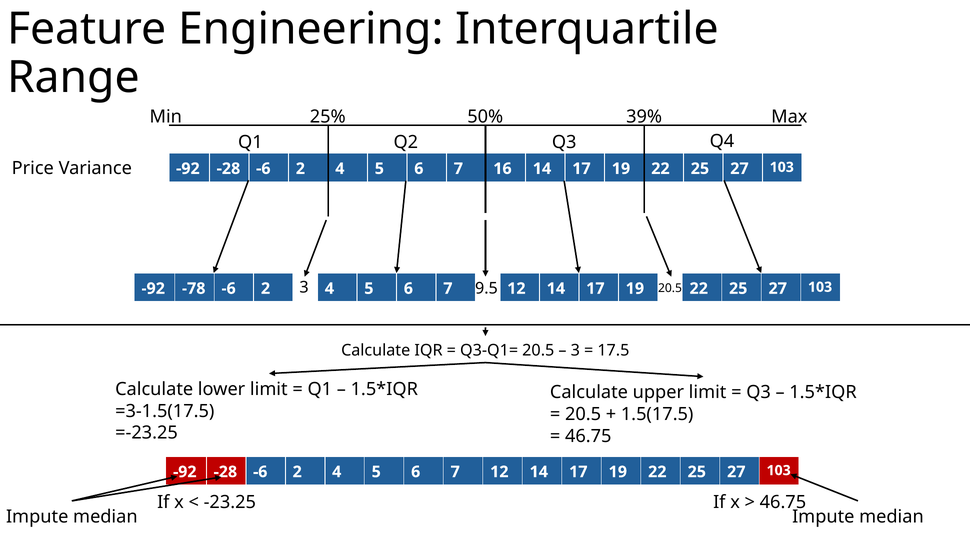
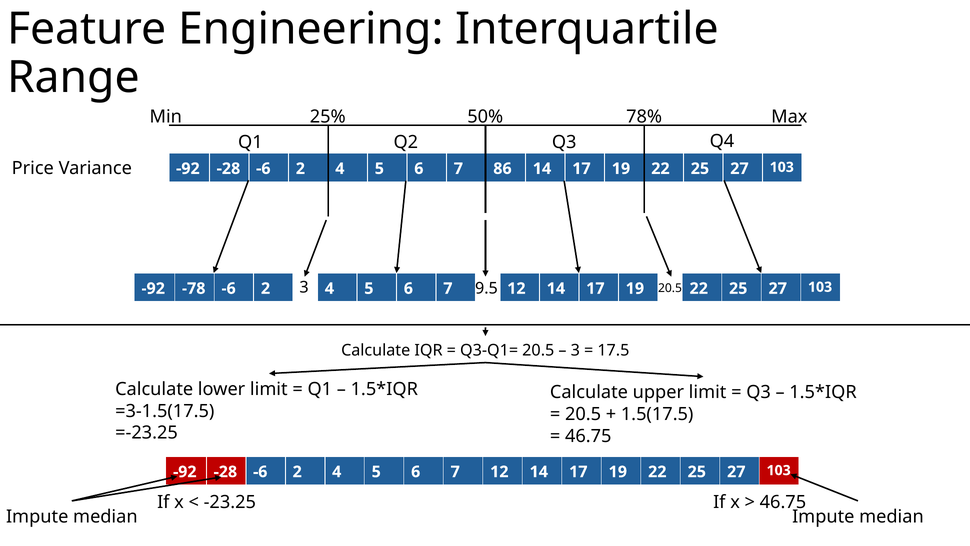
39%: 39% -> 78% (644, 117)
16: 16 -> 86 (502, 169)
